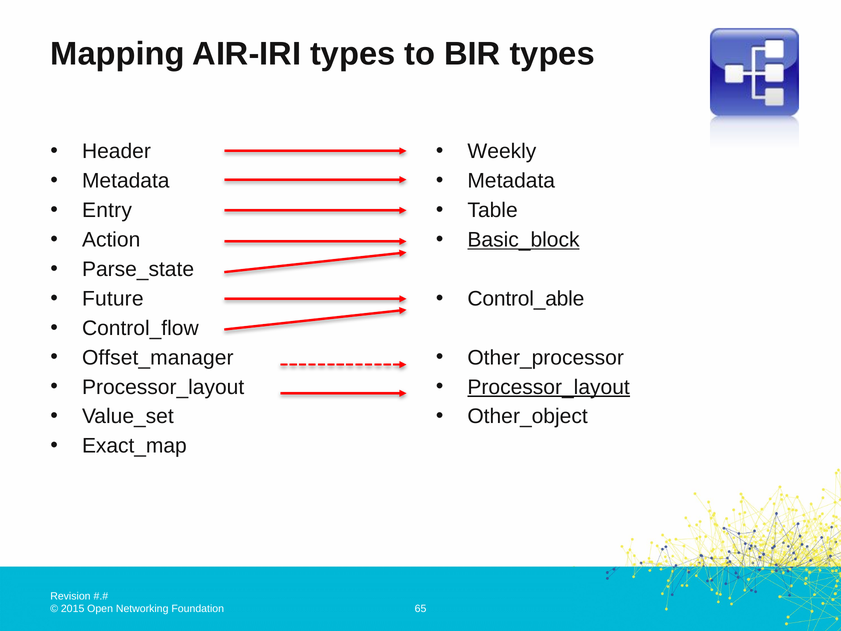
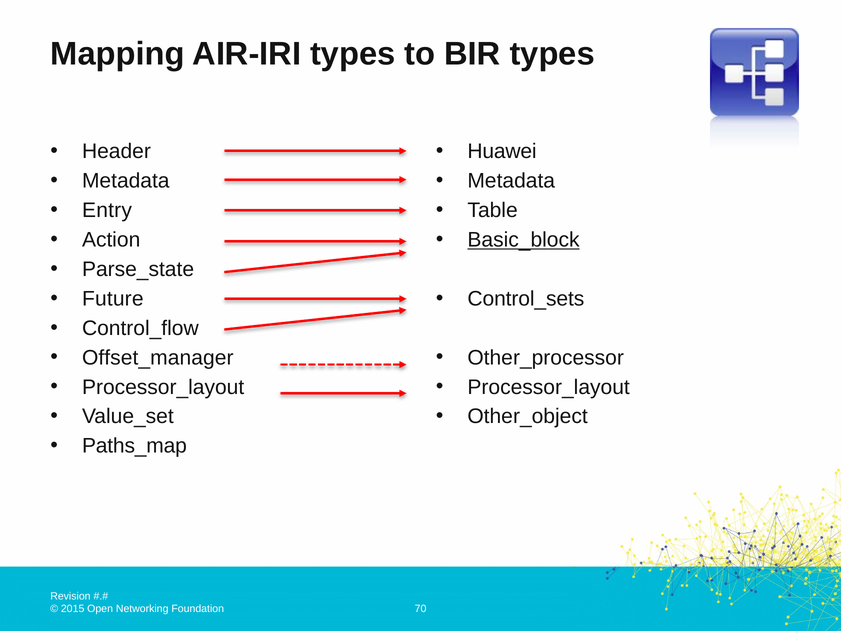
Weekly: Weekly -> Huawei (502, 151)
Control_able: Control_able -> Control_sets (526, 299)
Processor_layout underline: present -> none (549, 387)
Exact_map: Exact_map -> Paths_map (134, 446)
65: 65 -> 70 (421, 608)
